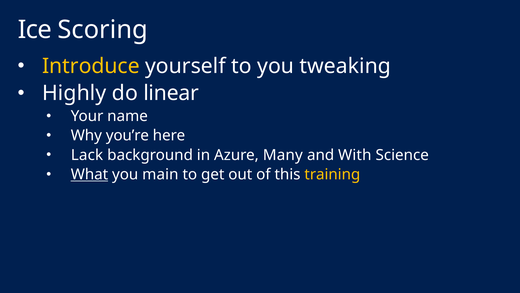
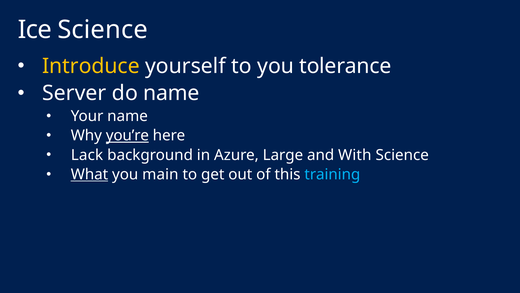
Ice Scoring: Scoring -> Science (103, 30)
tweaking: tweaking -> tolerance (345, 66)
Highly: Highly -> Server (74, 93)
do linear: linear -> name (171, 93)
you’re underline: none -> present (127, 135)
Many: Many -> Large (283, 155)
training colour: yellow -> light blue (332, 174)
